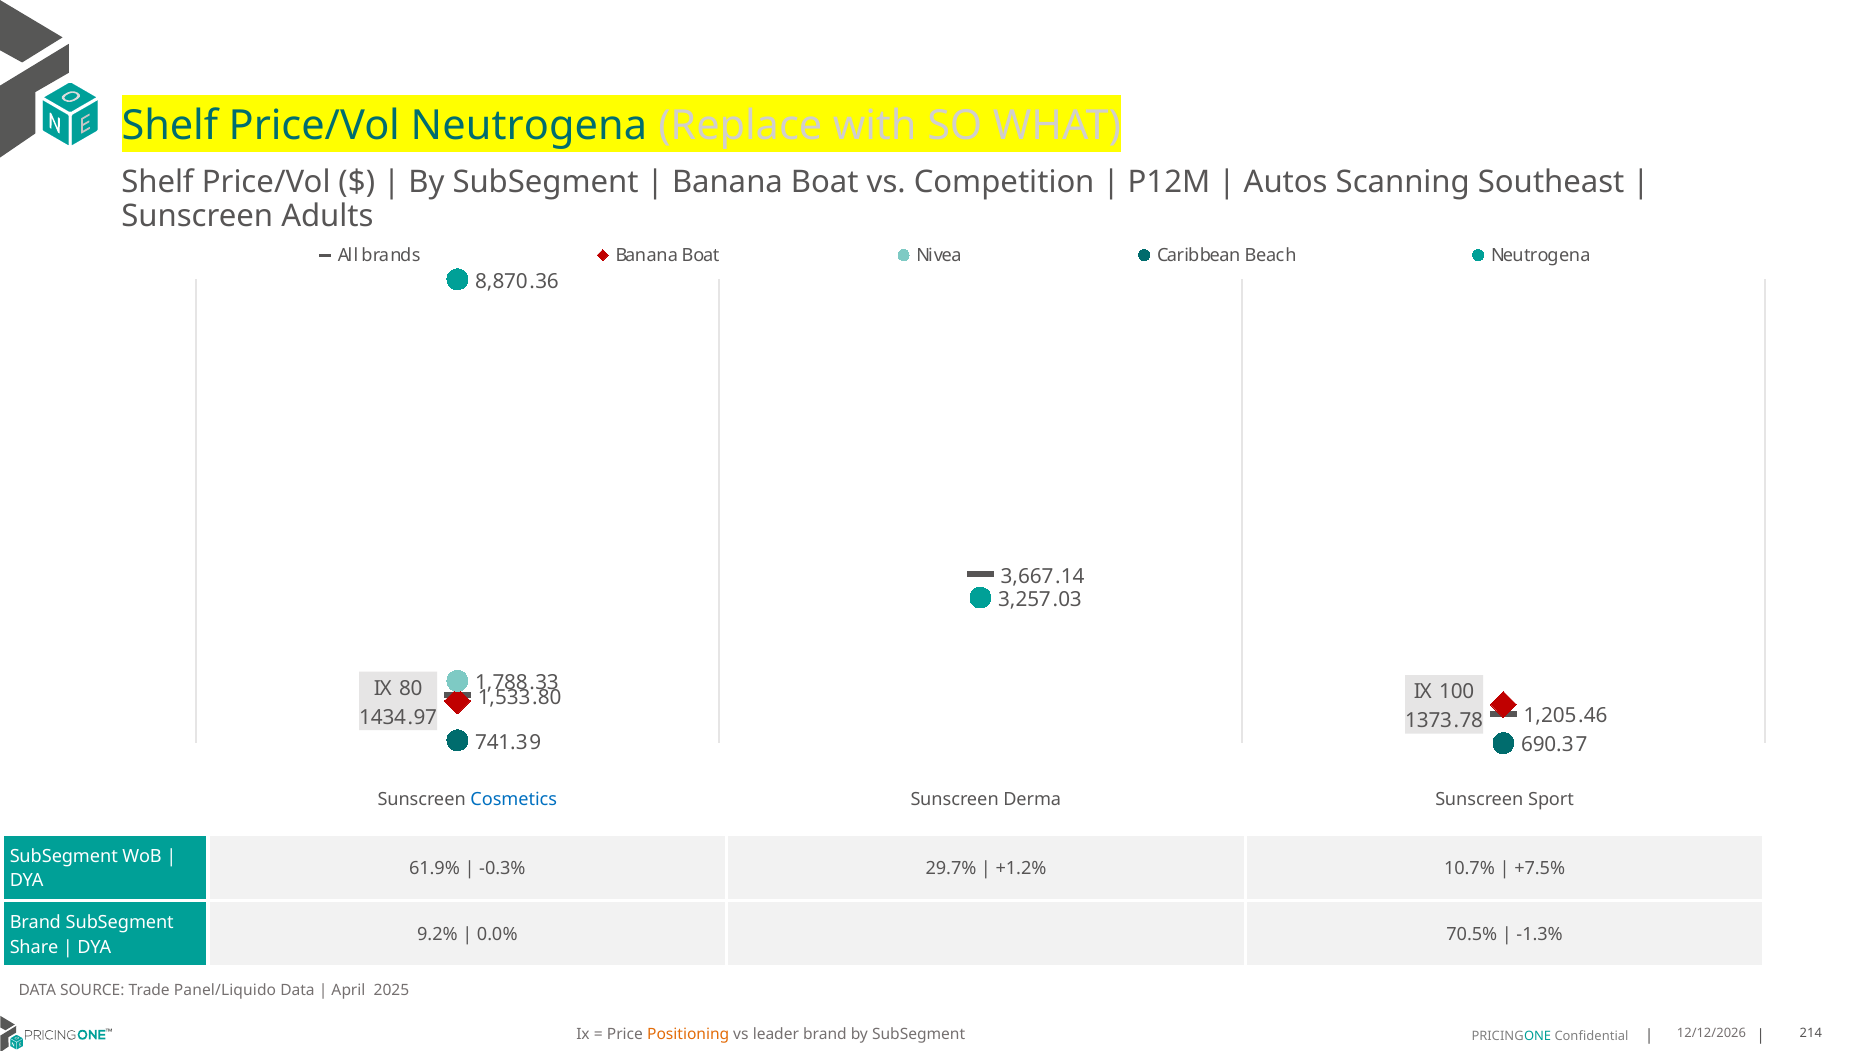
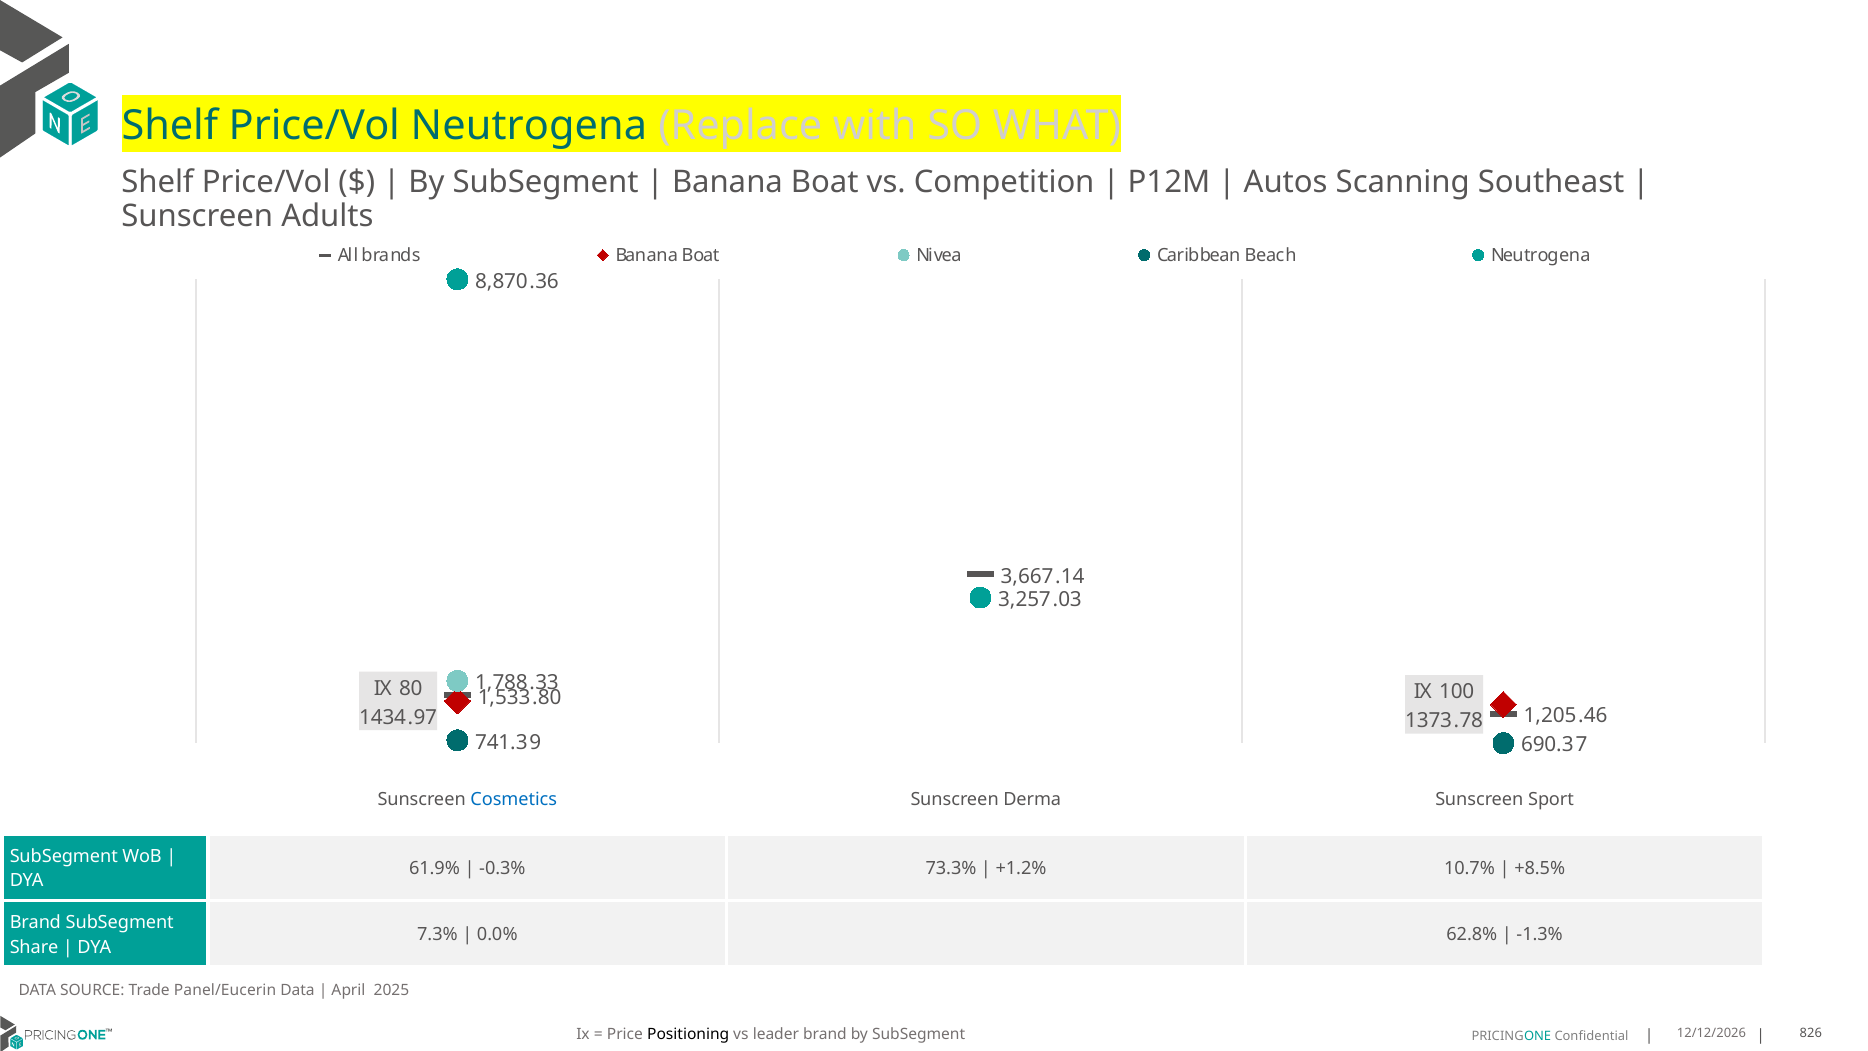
29.7%: 29.7% -> 73.3% (951, 868)
+7.5%: +7.5% -> +8.5% (1540, 868)
9.2%: 9.2% -> 7.3% (437, 935)
70.5%: 70.5% -> 62.8% (1472, 935)
Panel/Liquido: Panel/Liquido -> Panel/Eucerin (225, 990)
Positioning colour: orange -> black (688, 1034)
214: 214 -> 826 (1811, 1033)
